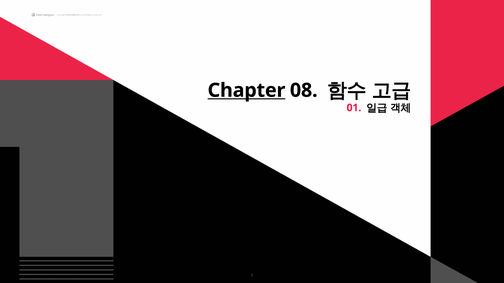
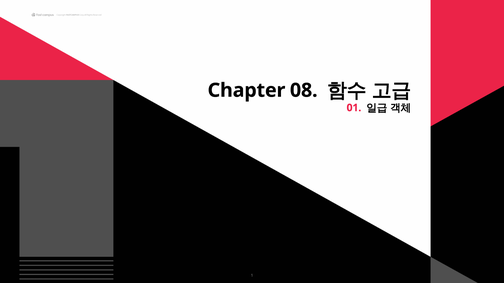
Chapter underline: present -> none (246, 91)
